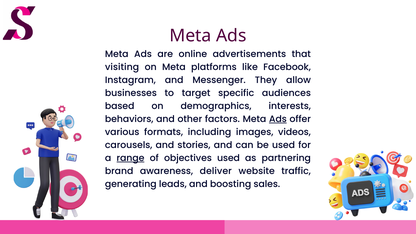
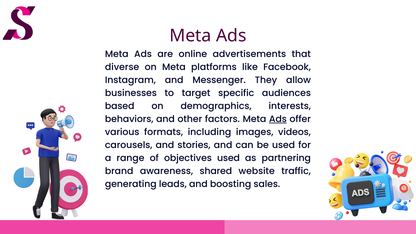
visiting: visiting -> diverse (122, 67)
range underline: present -> none (130, 158)
deliver: deliver -> shared (216, 171)
